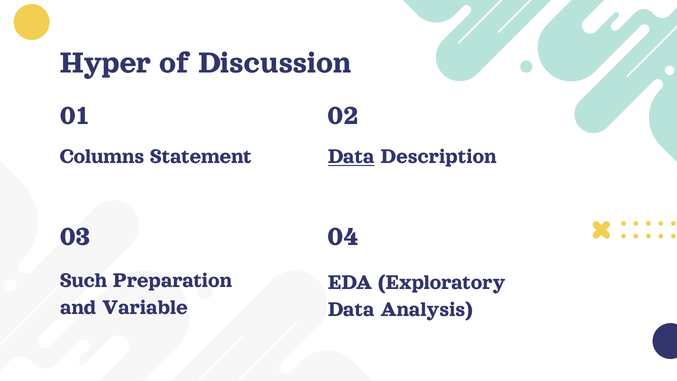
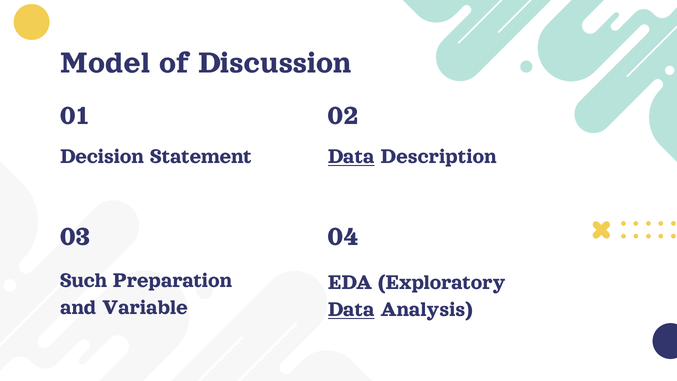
Hyper: Hyper -> Model (105, 62)
Columns: Columns -> Decision (102, 156)
Data underline: none -> present (351, 309)
